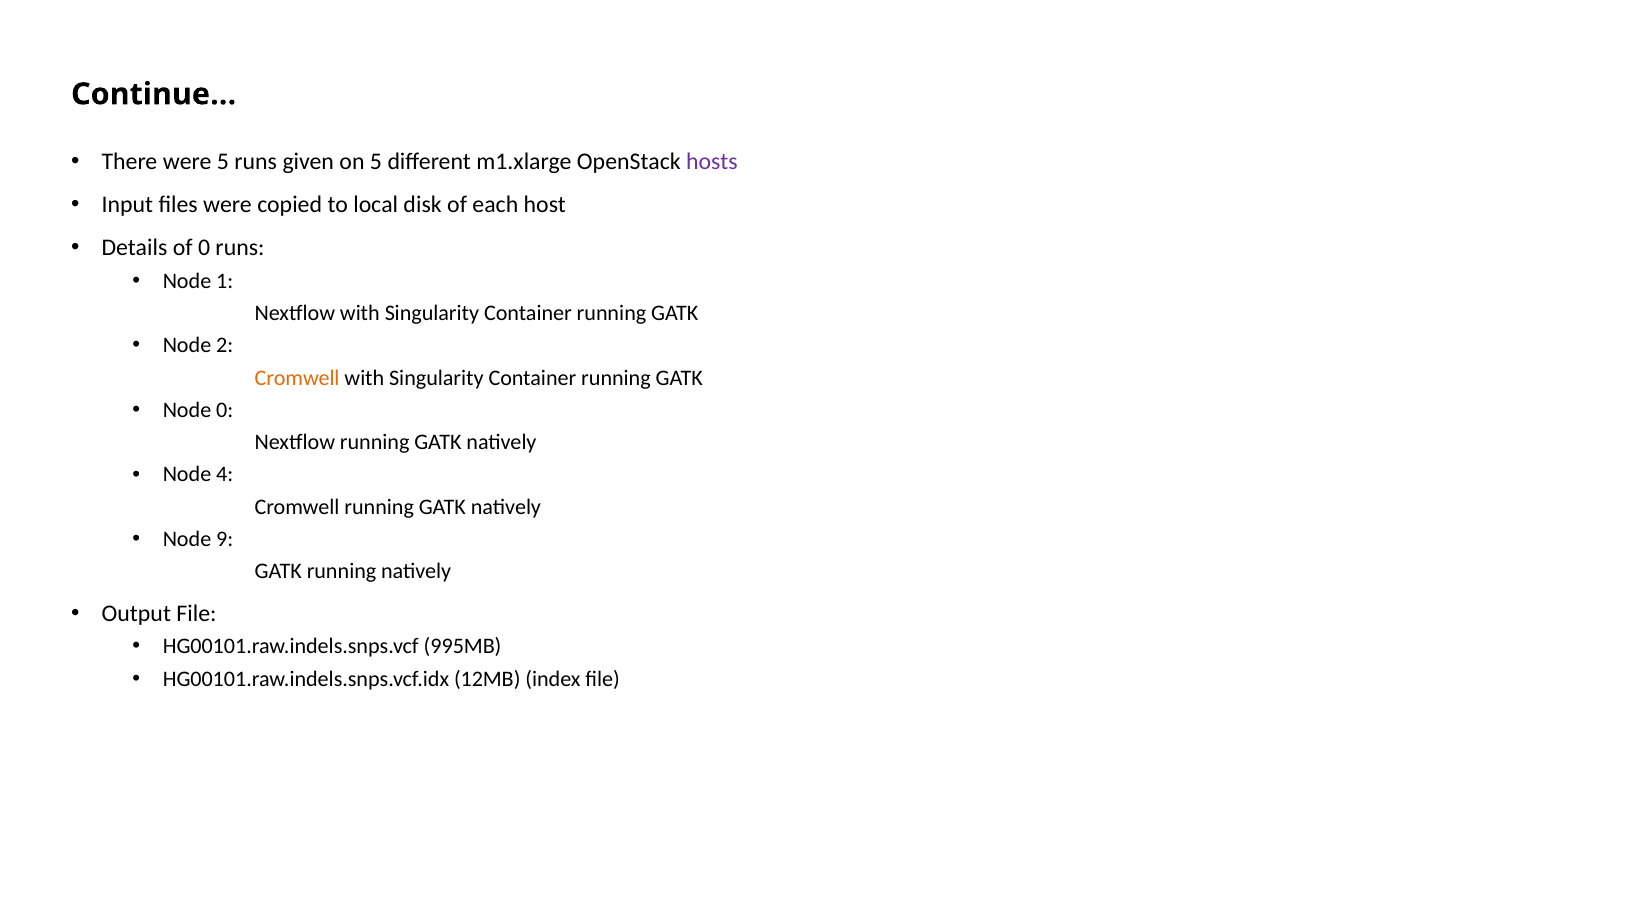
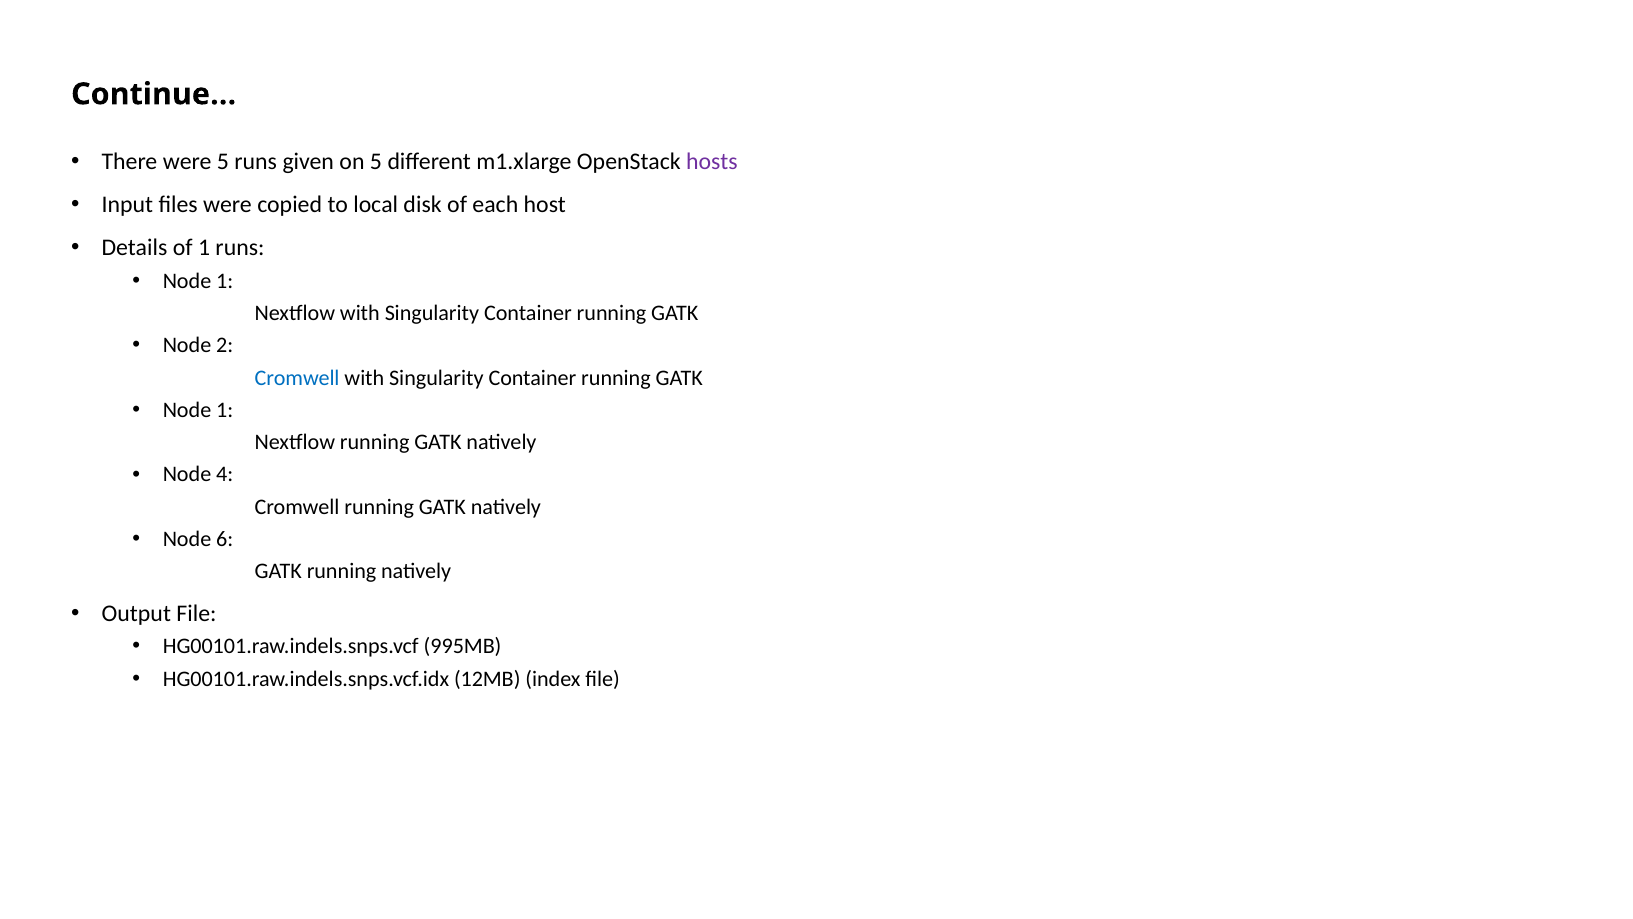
of 0: 0 -> 1 (204, 248)
Cromwell colour: orange -> blue (297, 378)
0: 0 -> 1 (225, 410)
9: 9 -> 6 (225, 539)
